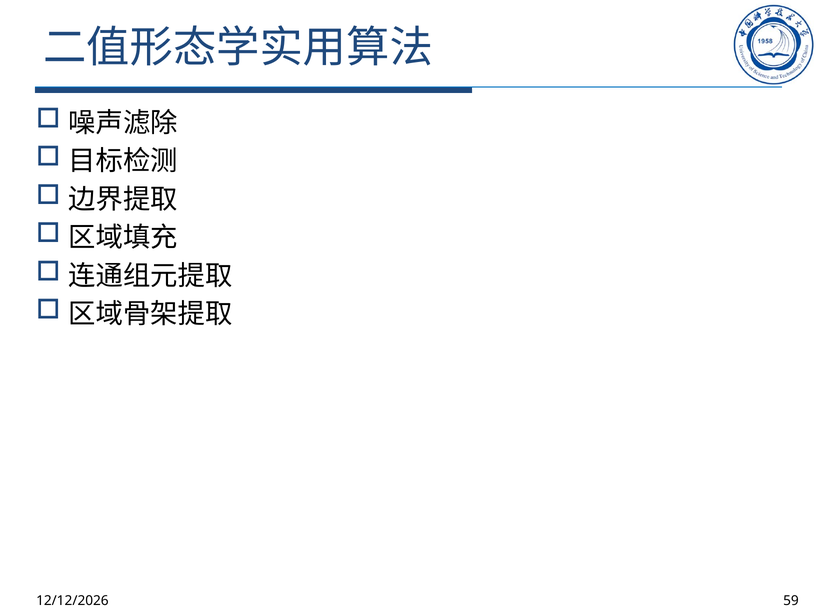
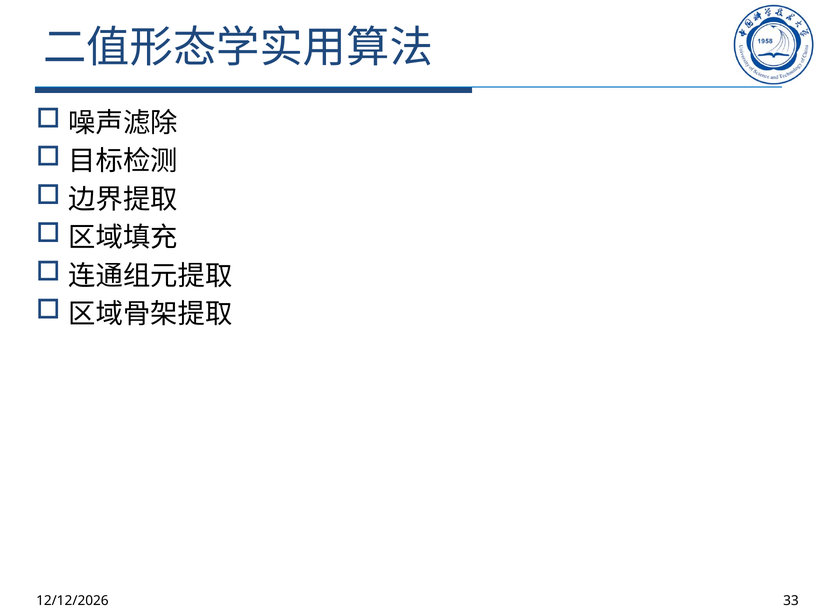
59: 59 -> 33 (791, 601)
